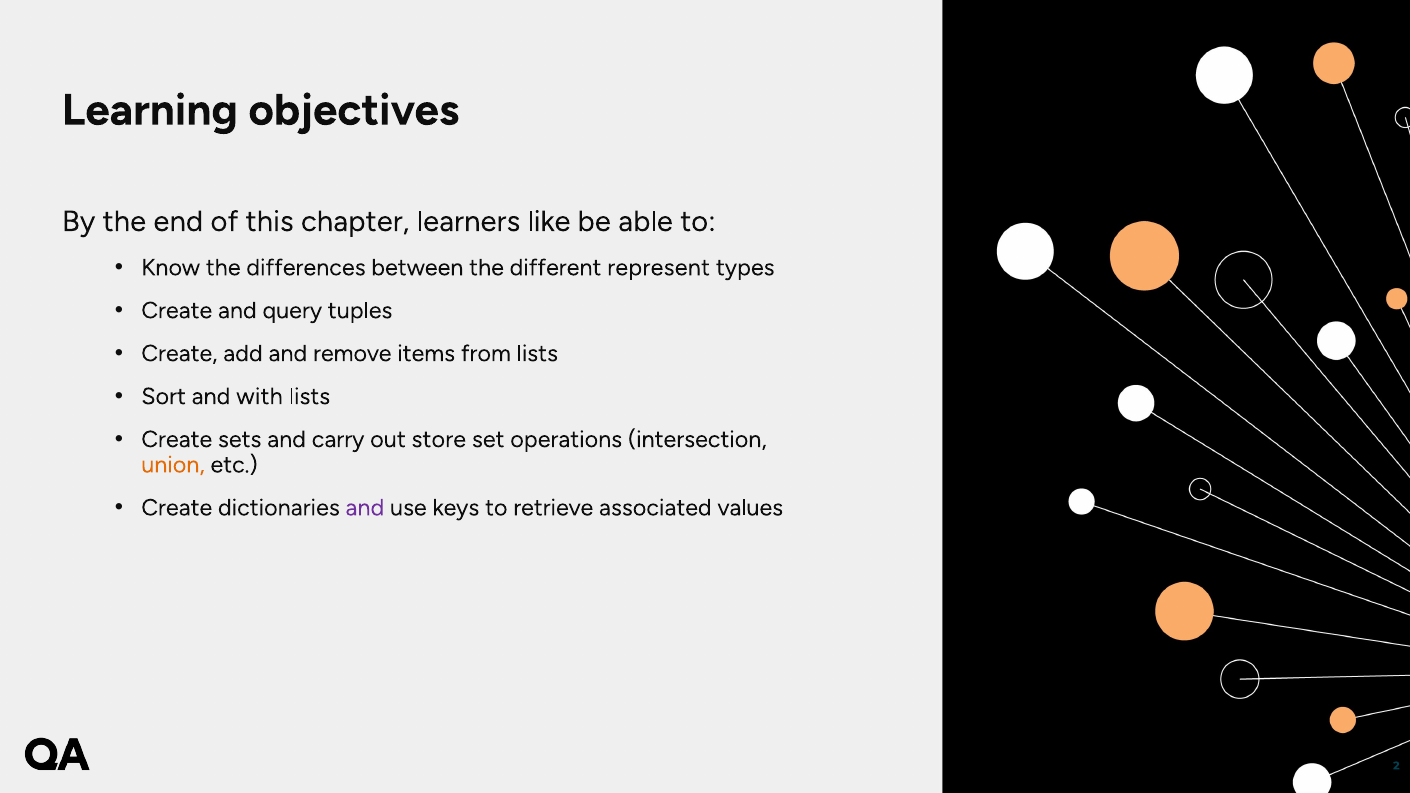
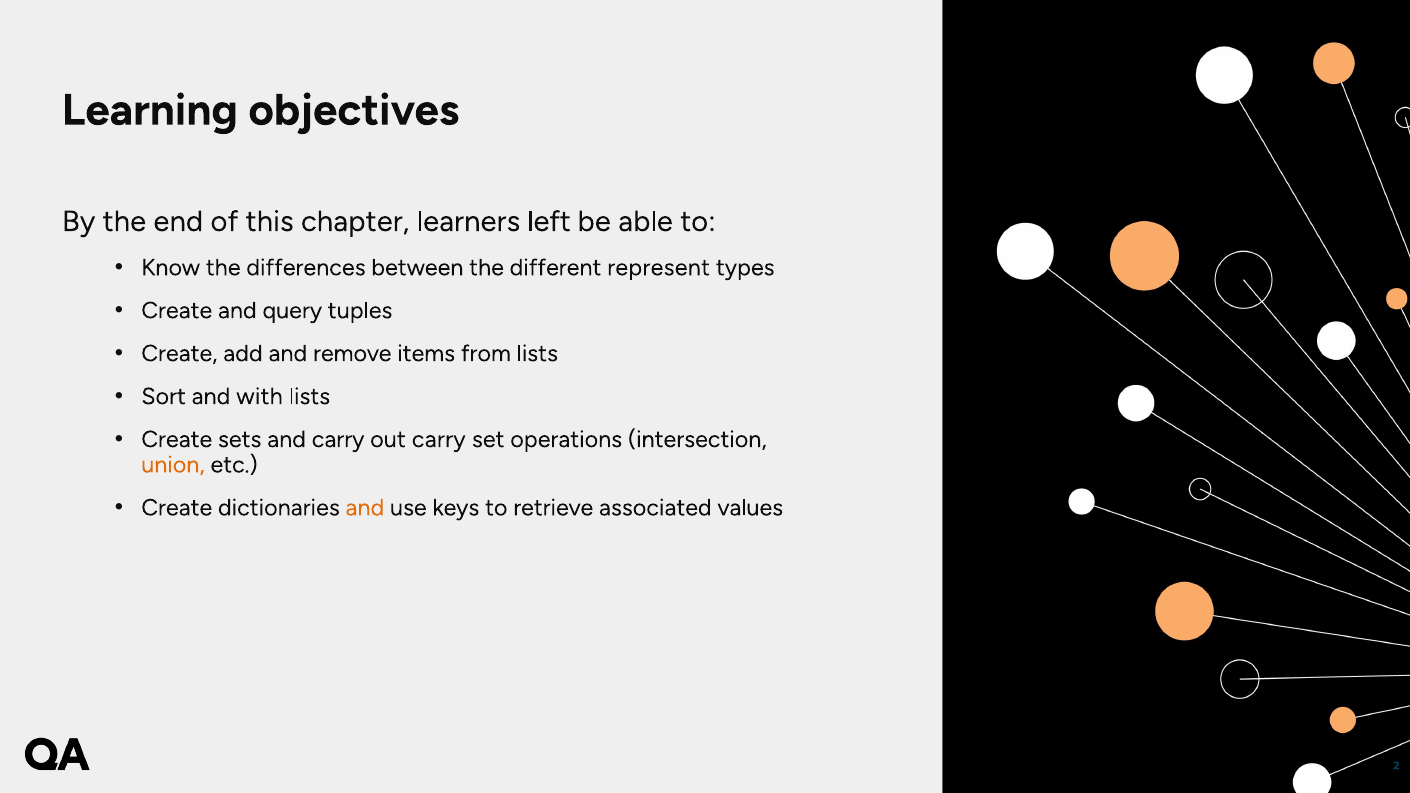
like: like -> left (549, 221)
out store: store -> carry (439, 439)
and colour: purple -> orange (365, 508)
